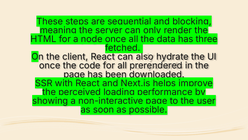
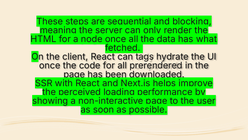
three: three -> what (207, 39)
also: also -> tags (145, 57)
